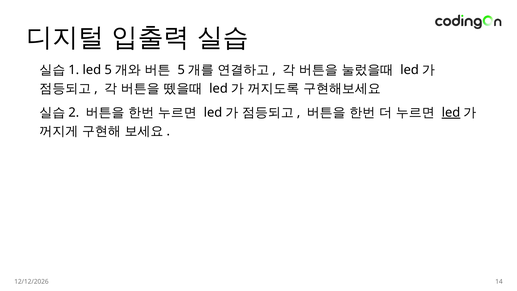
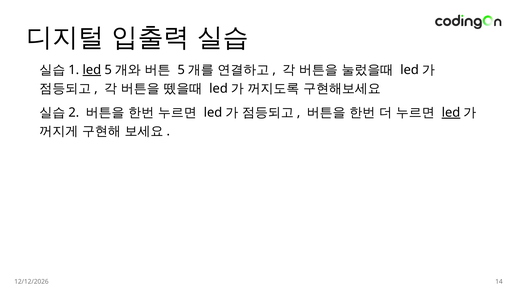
led underline: none -> present (92, 70)
